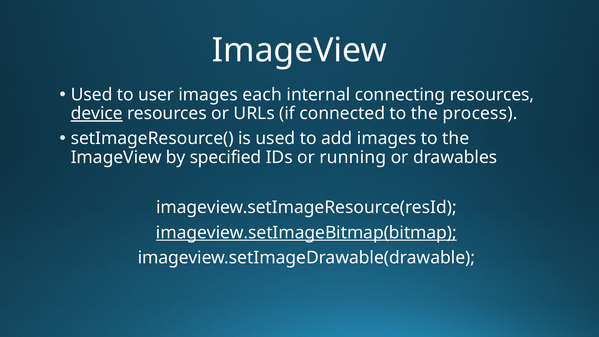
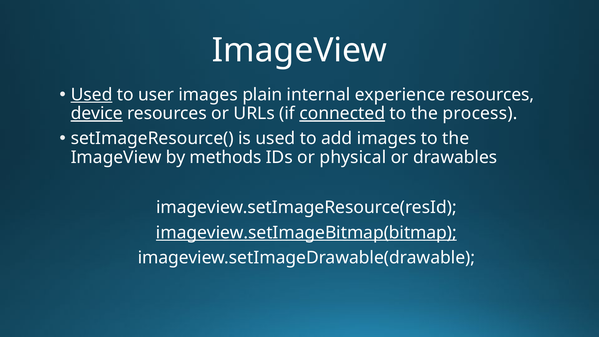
Used underline: none -> present (92, 95)
each: each -> plain (262, 95)
connecting: connecting -> experience (400, 95)
connected underline: none -> present (342, 113)
specified: specified -> methods (226, 157)
running: running -> physical (353, 157)
